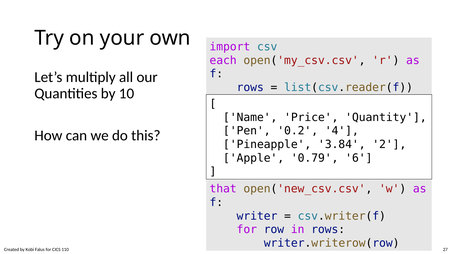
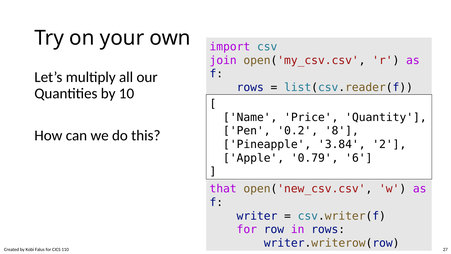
each: each -> join (223, 60)
4: 4 -> 8 (342, 131)
